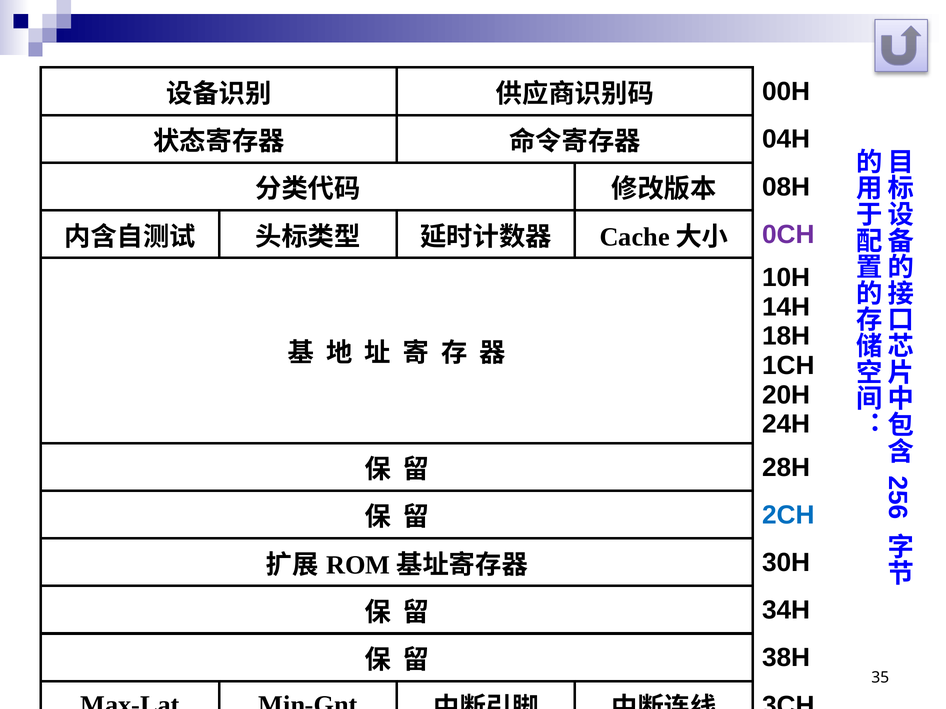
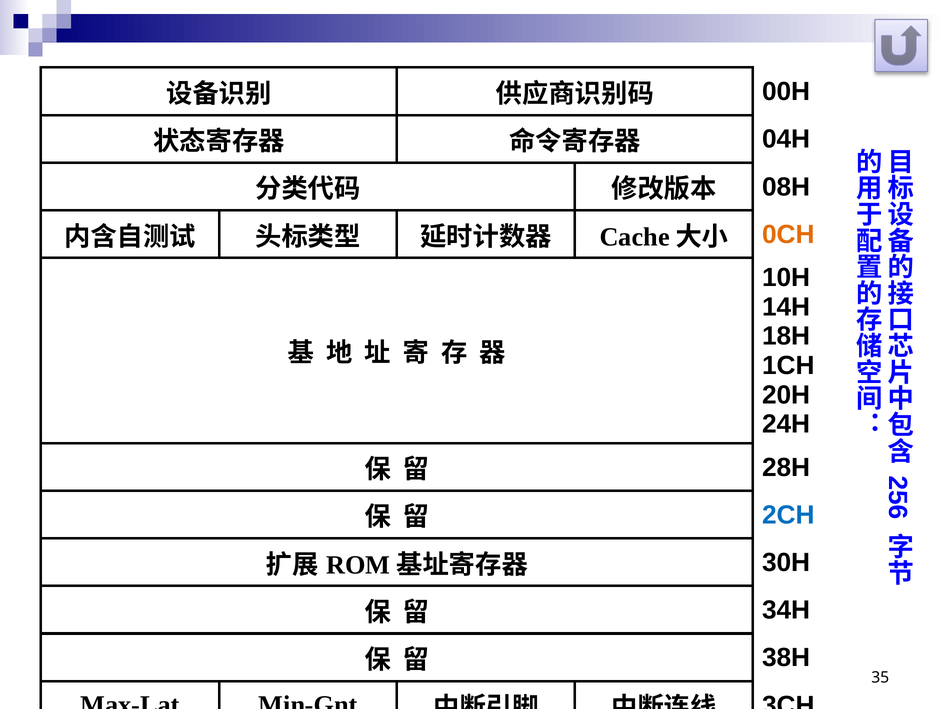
0CH colour: purple -> orange (789, 235)
